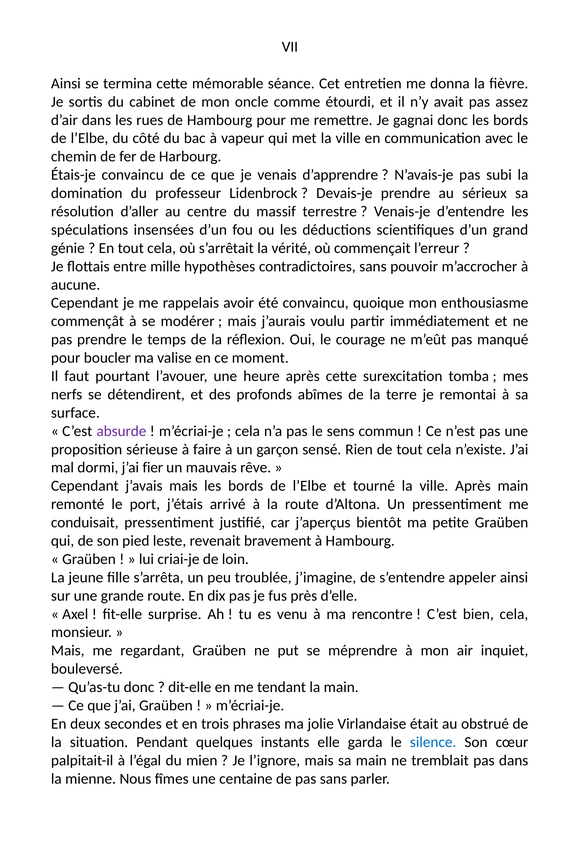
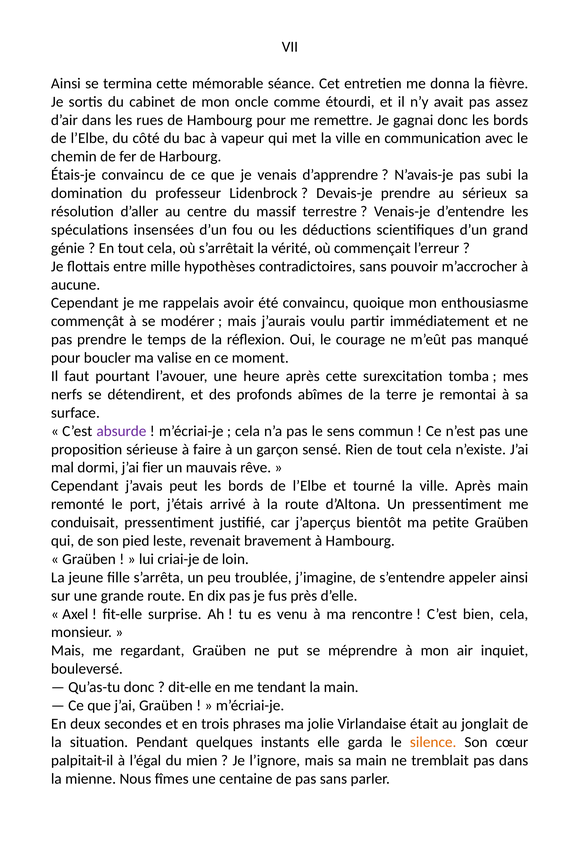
j’avais mais: mais -> peut (183, 486)
obstrué: obstrué -> jonglait (485, 724)
silence colour: blue -> orange (433, 742)
